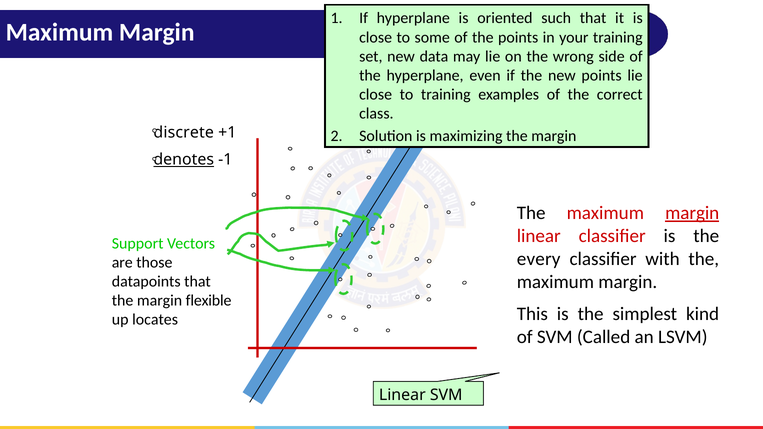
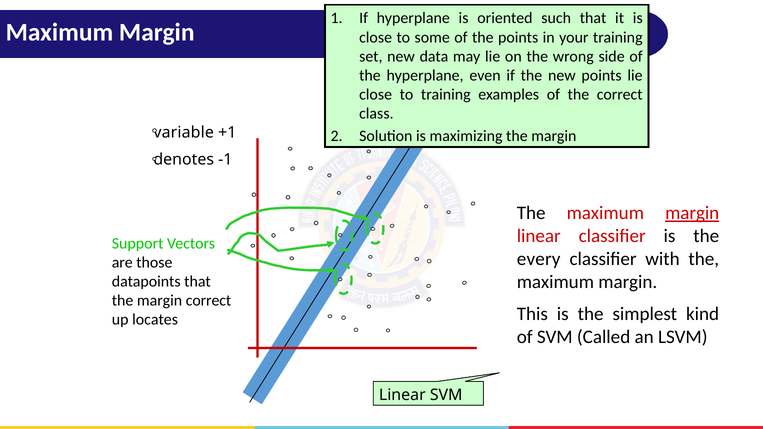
discrete: discrete -> variable (184, 133)
denotes underline: present -> none (184, 160)
margin flexible: flexible -> correct (209, 301)
